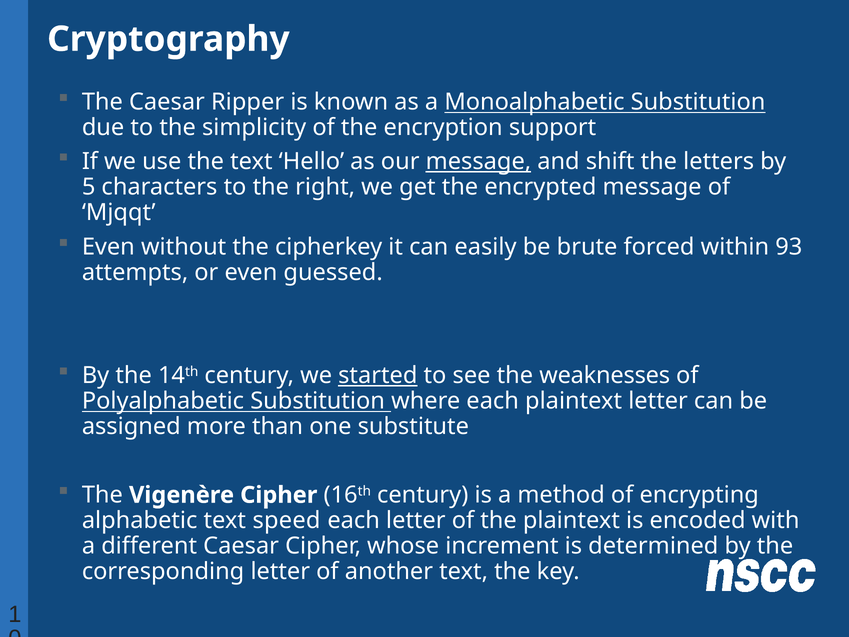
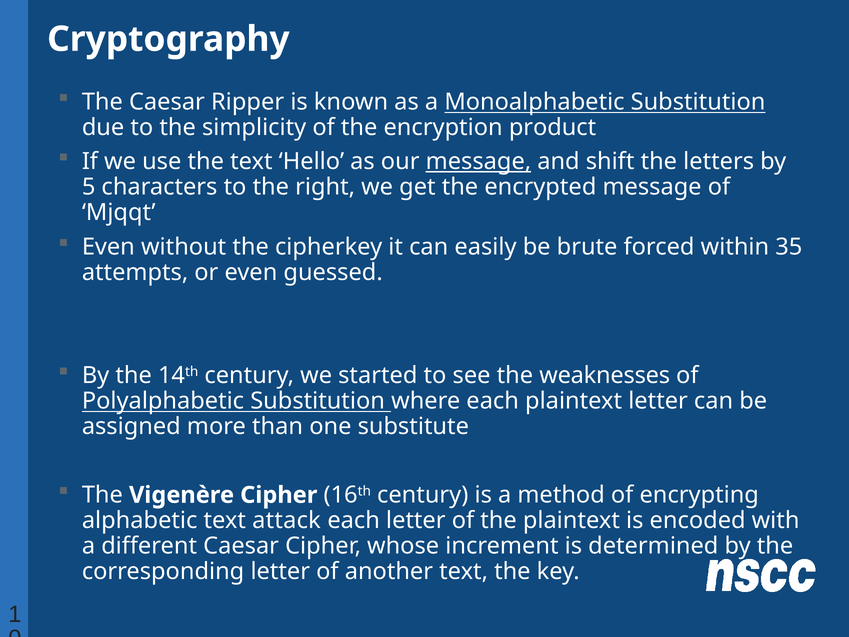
support: support -> product (553, 127)
93: 93 -> 35 (789, 247)
started underline: present -> none (378, 375)
speed: speed -> attack (287, 520)
